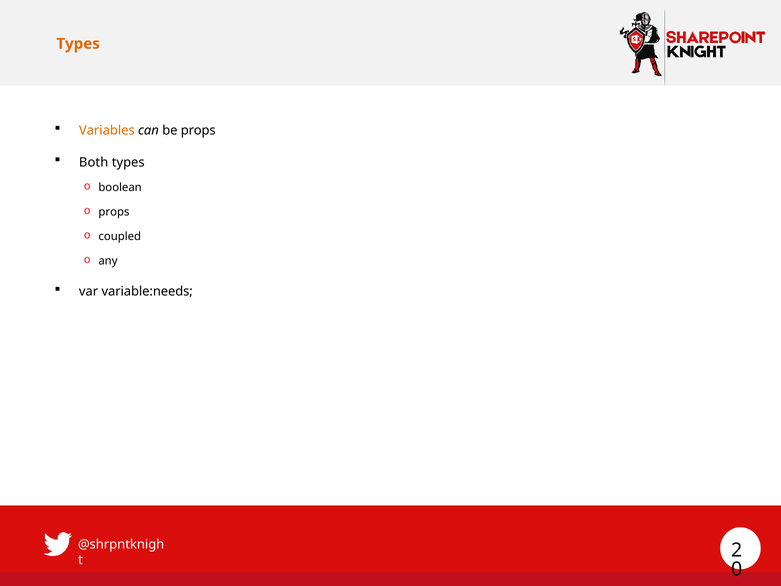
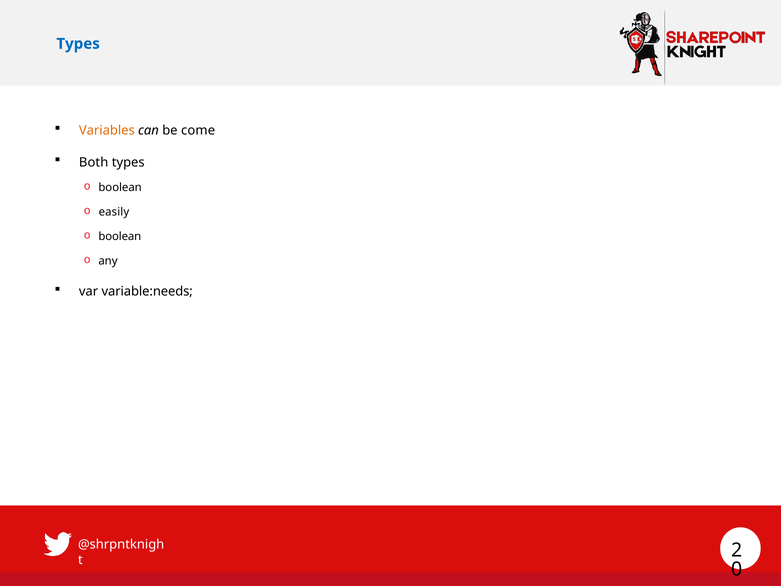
Types colour: orange -> blue (78, 44)
be props: props -> come (198, 131)
props: props -> easily (114, 212)
coupled: coupled -> boolean (120, 236)
